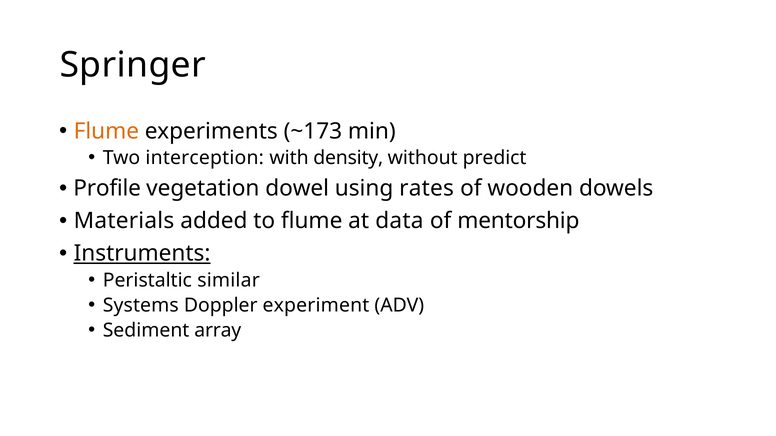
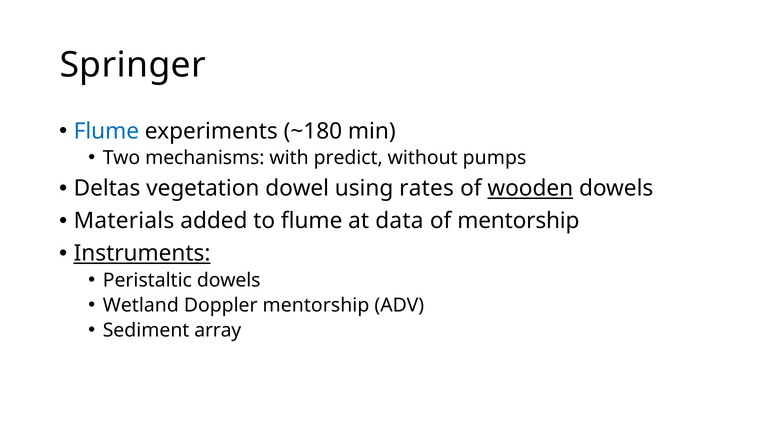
Flume colour: orange -> blue (106, 131)
~173: ~173 -> ~180 (313, 131)
interception: interception -> mechanisms (205, 158)
density: density -> predict (348, 158)
predict: predict -> pumps (494, 158)
Profile: Profile -> Deltas (107, 189)
wooden underline: none -> present (530, 189)
Peristaltic similar: similar -> dowels (229, 281)
Systems: Systems -> Wetland (141, 306)
Doppler experiment: experiment -> mentorship (316, 306)
